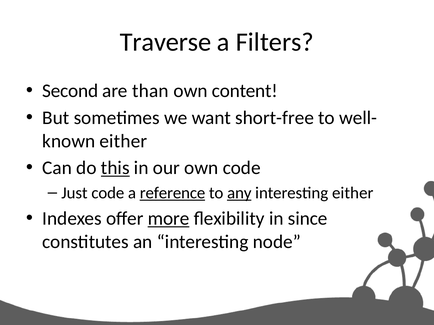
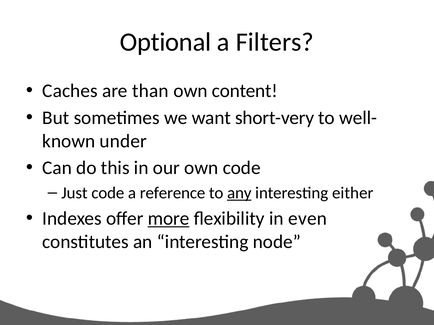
Traverse: Traverse -> Optional (165, 42)
Second: Second -> Caches (70, 91)
short-free: short-free -> short-very (275, 118)
either: either -> under (123, 141)
this underline: present -> none (115, 168)
reference underline: present -> none (173, 193)
since: since -> even (308, 219)
